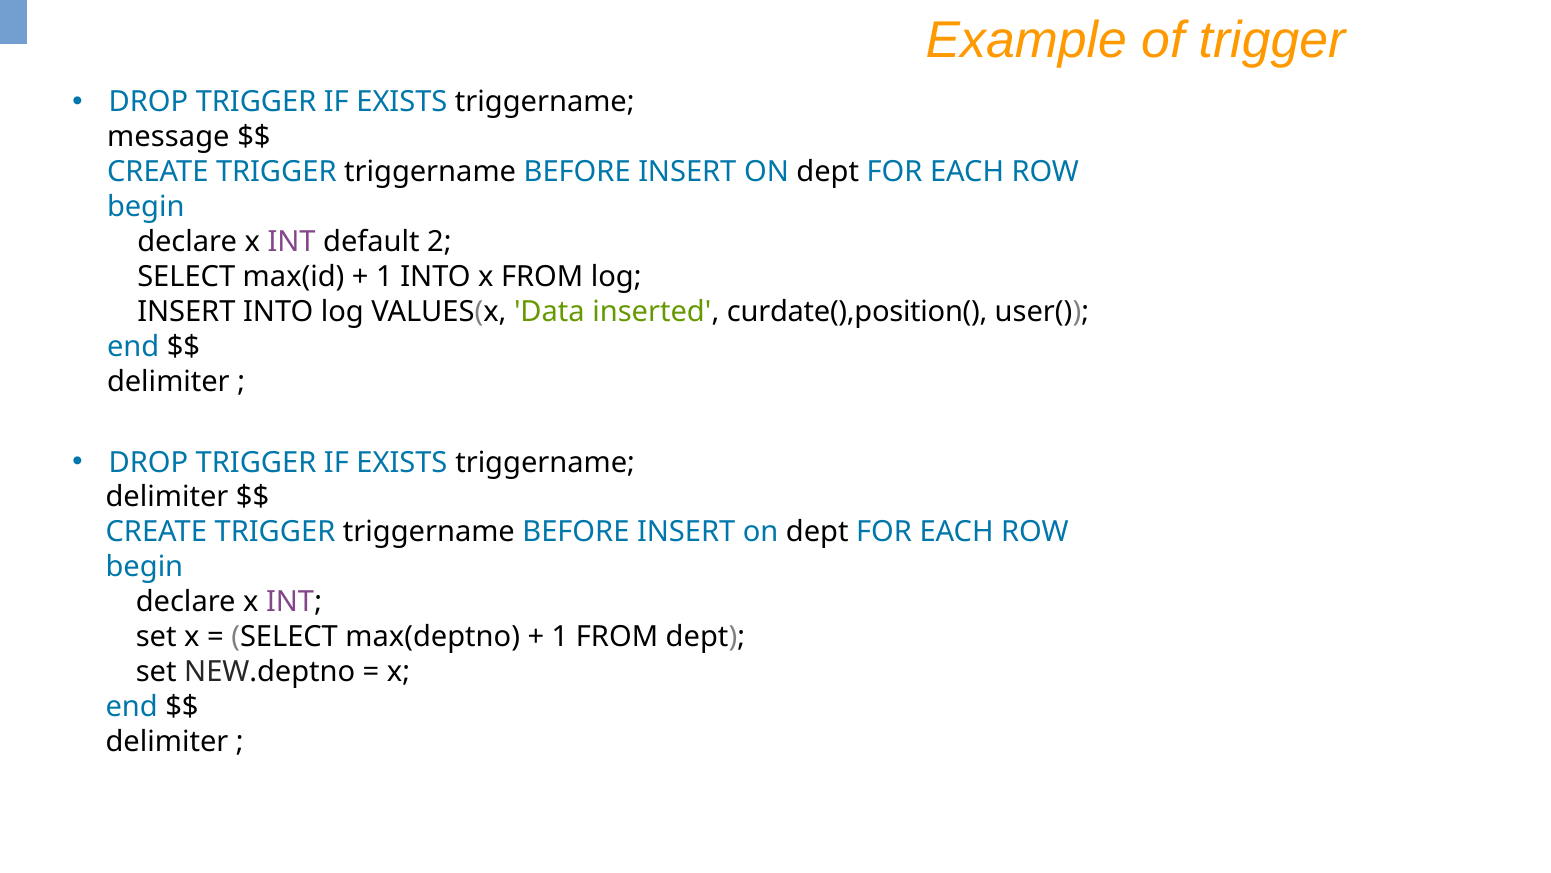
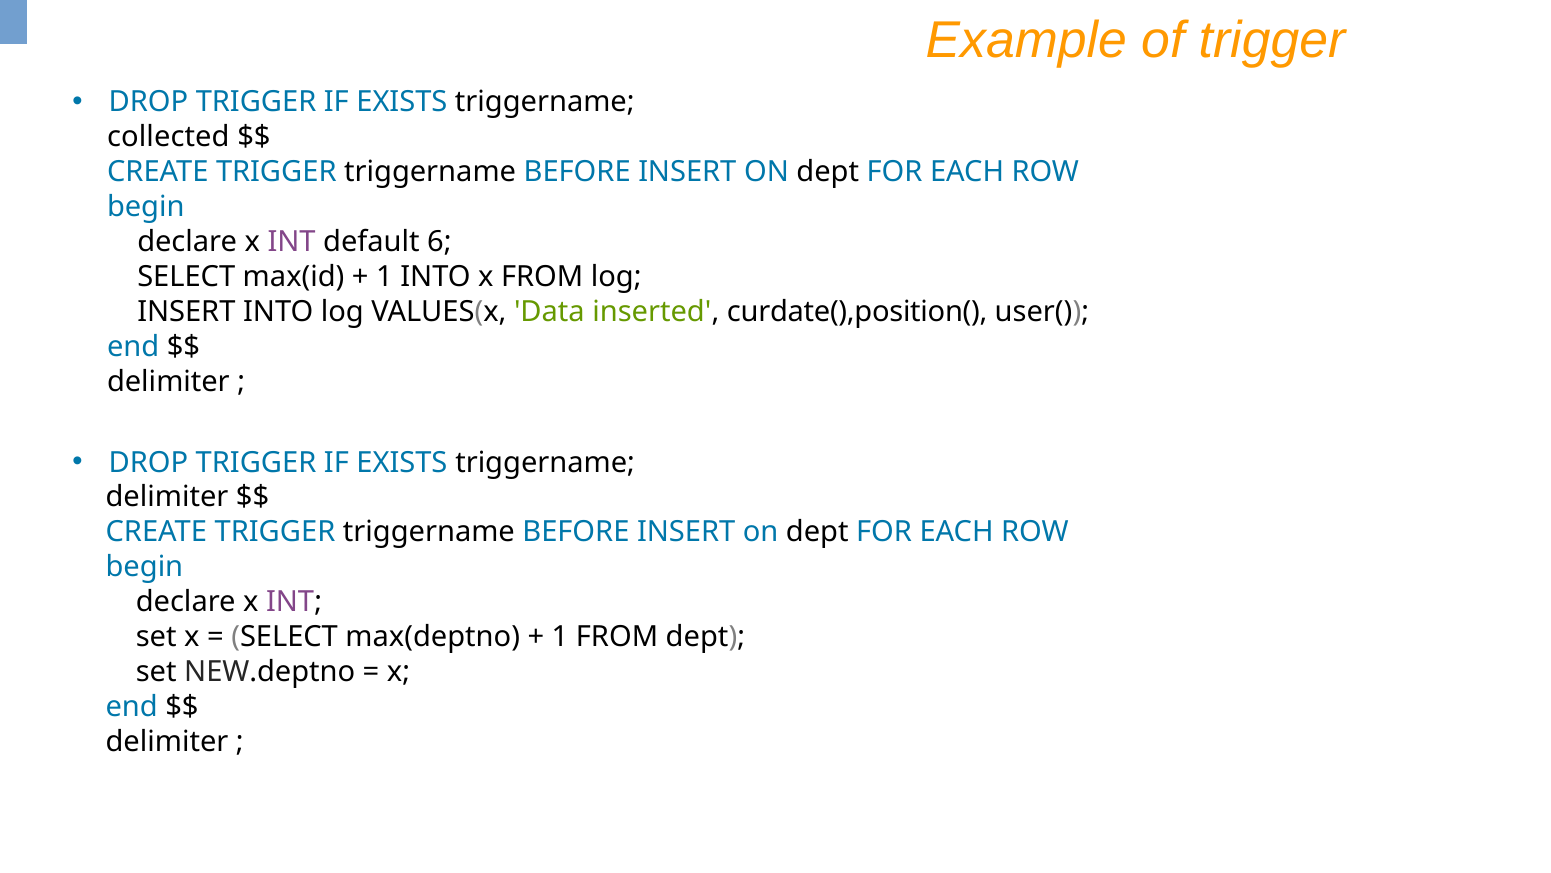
message: message -> collected (168, 137)
2: 2 -> 6 (439, 242)
